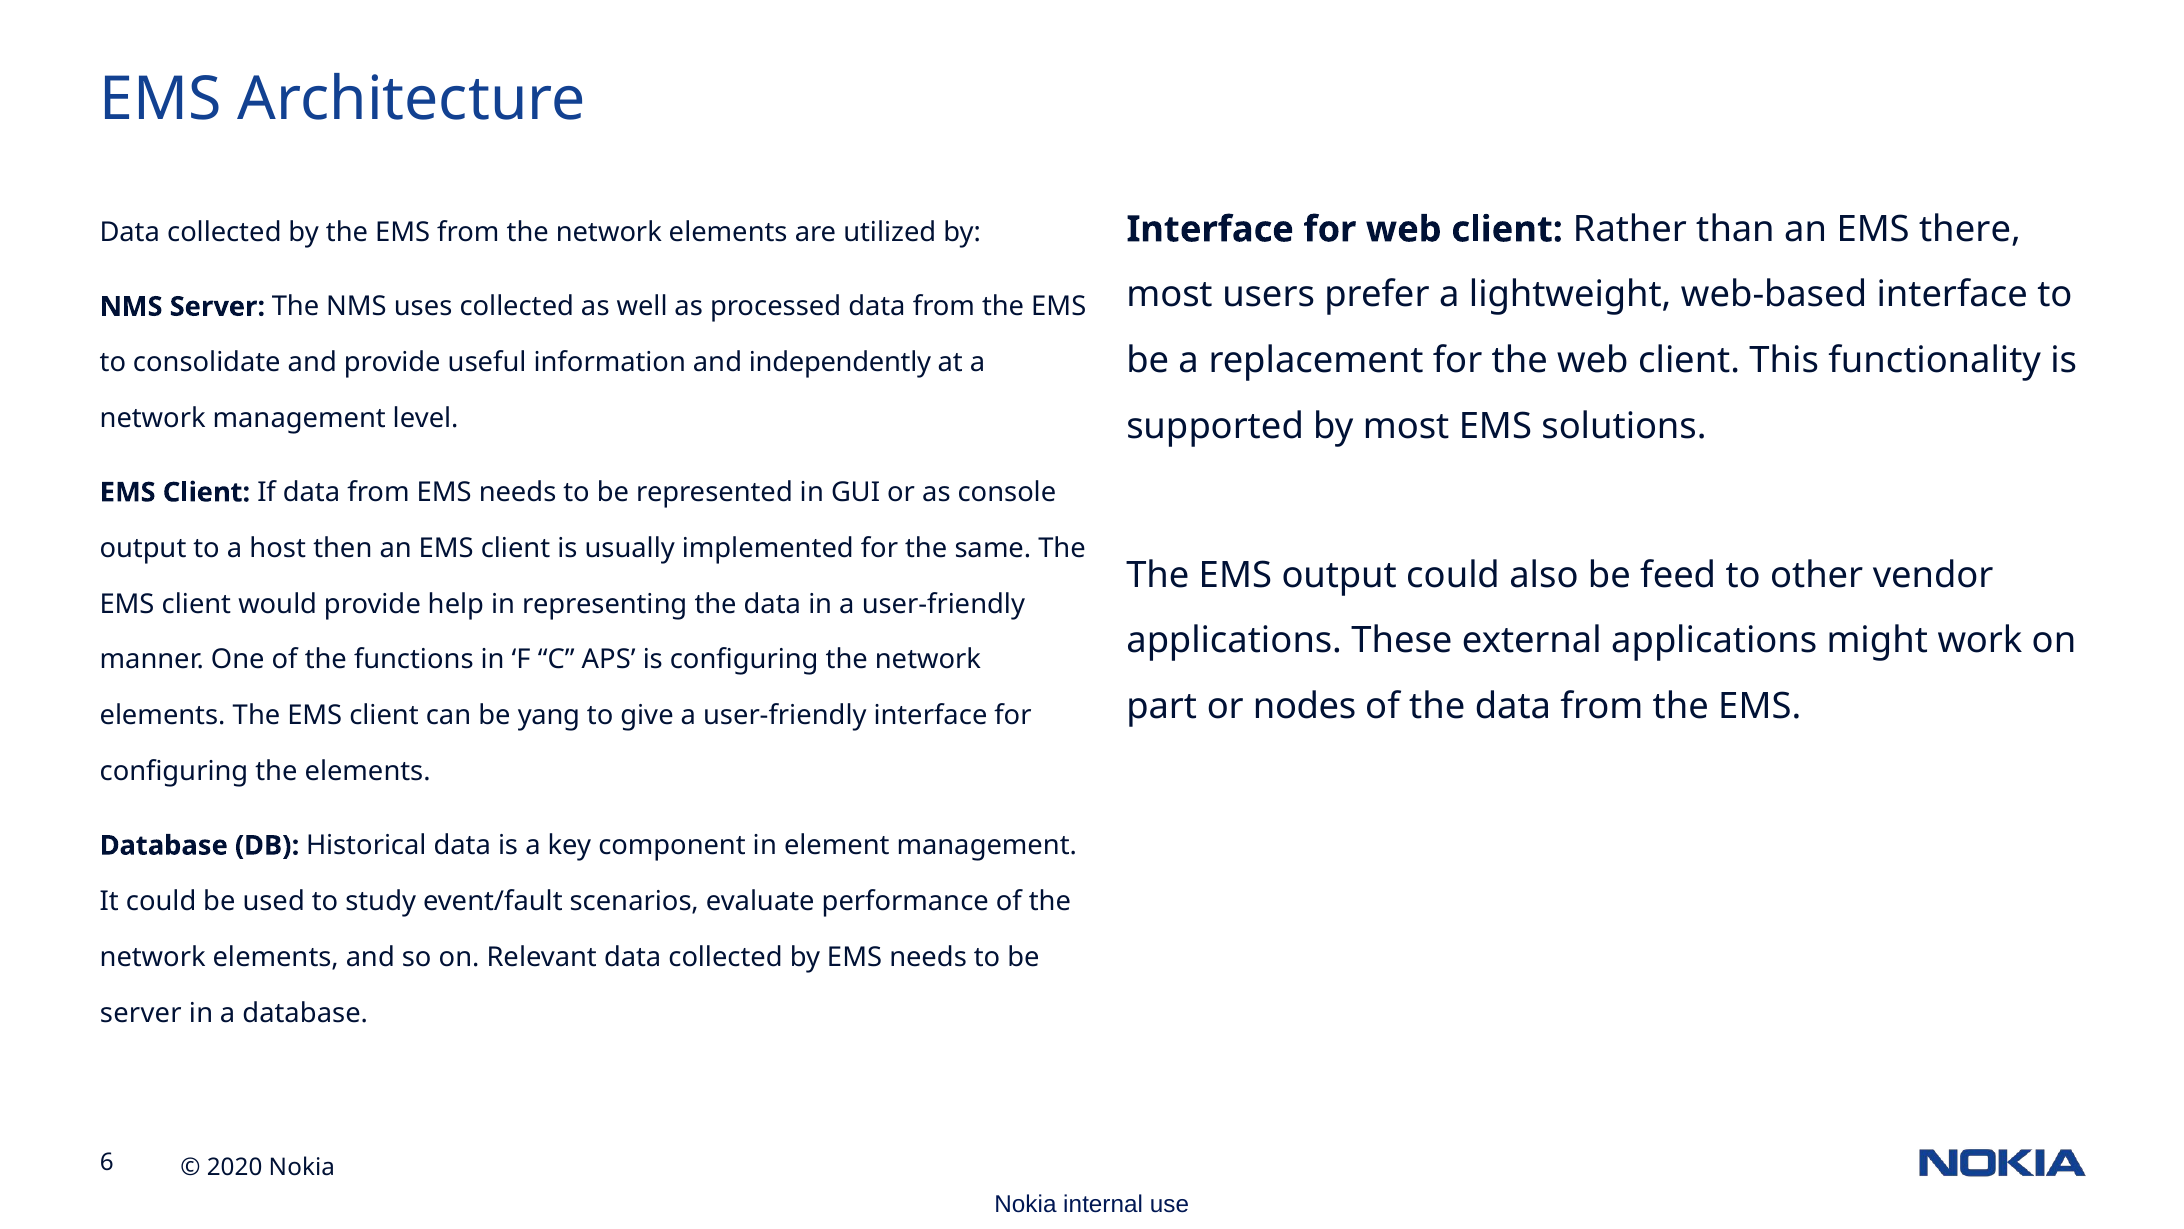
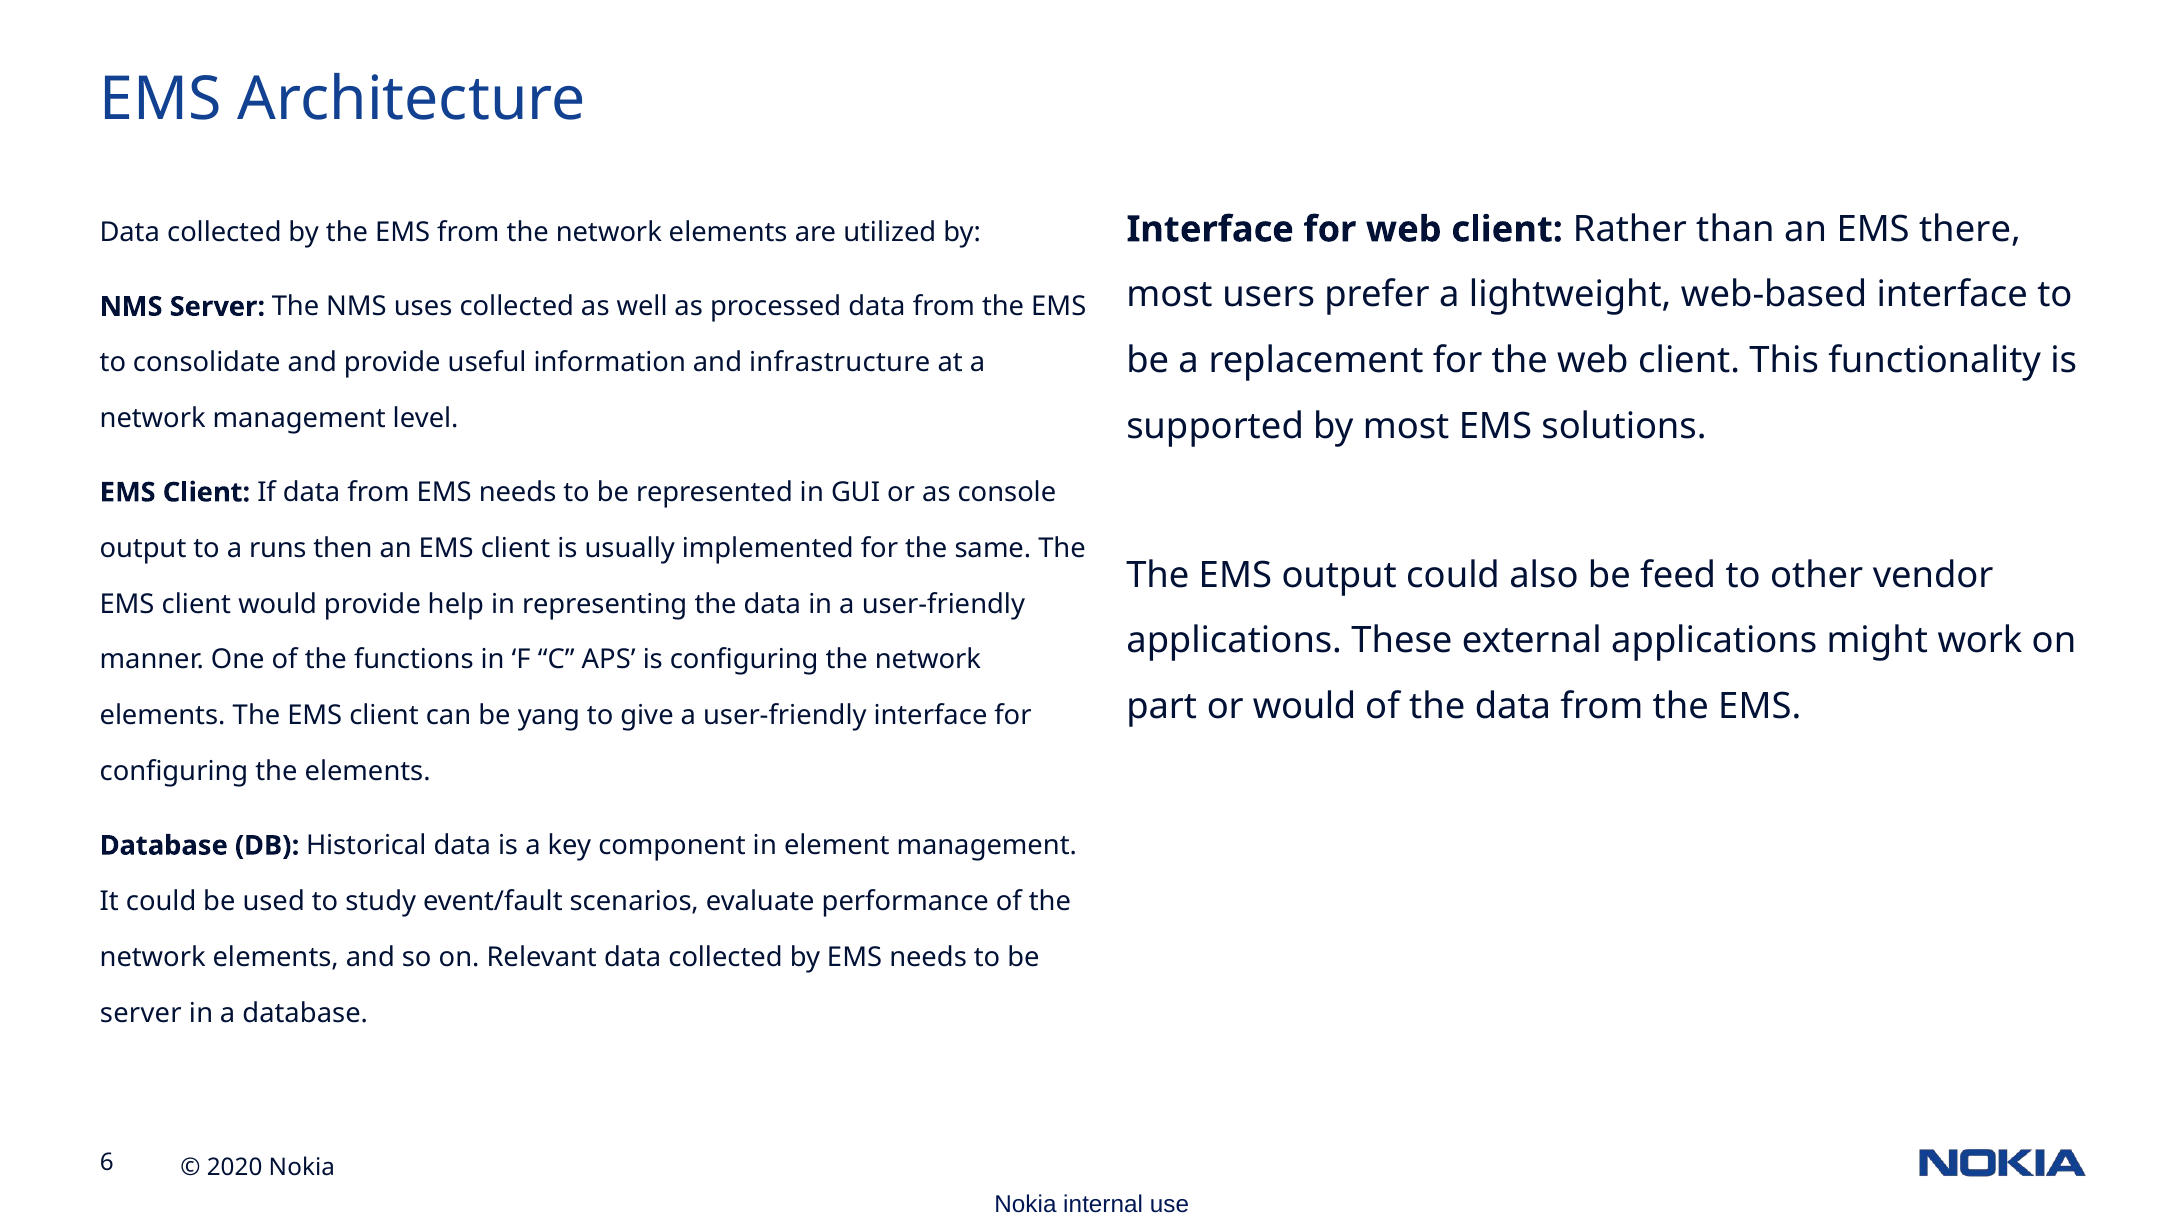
independently: independently -> infrastructure (840, 362)
host: host -> runs (278, 548)
or nodes: nodes -> would (1305, 706)
